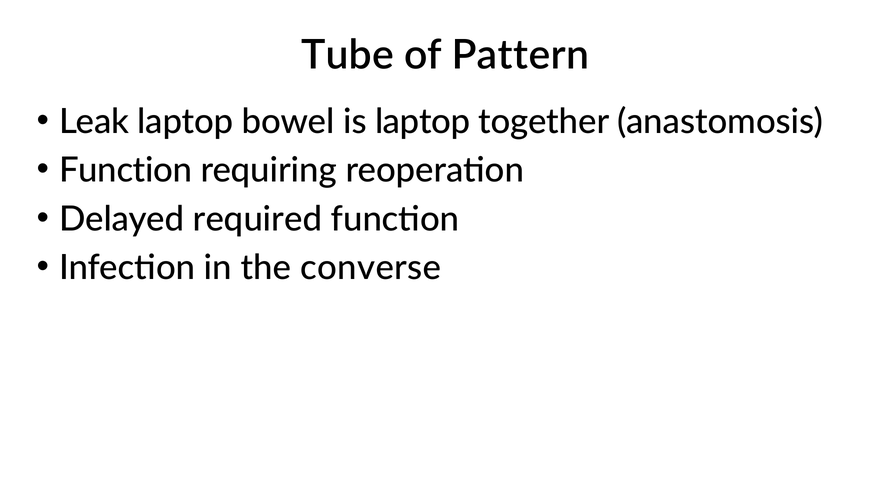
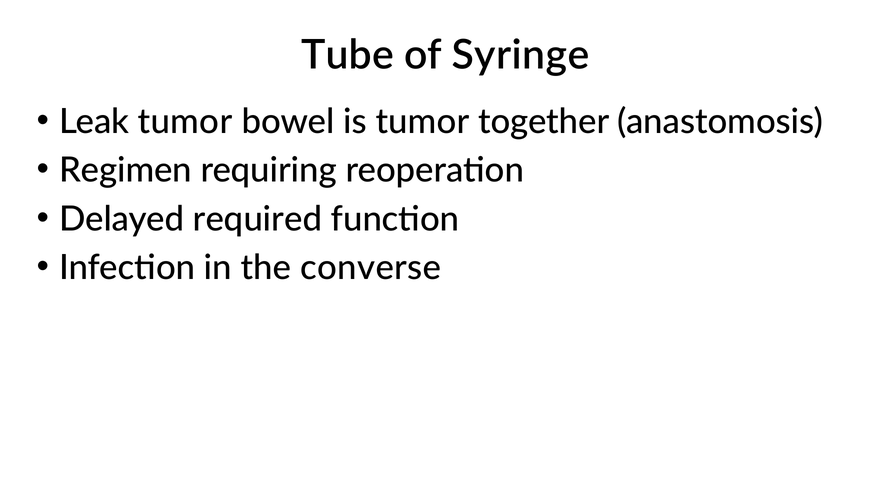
Pattern: Pattern -> Syringe (520, 55)
Leak laptop: laptop -> tumor (185, 122)
is laptop: laptop -> tumor (422, 122)
Function: Function -> Regimen (125, 170)
